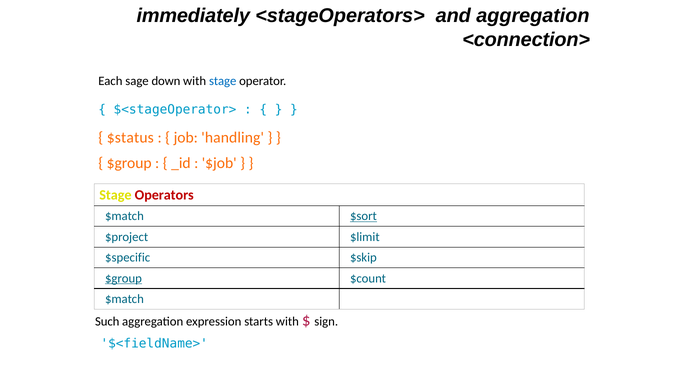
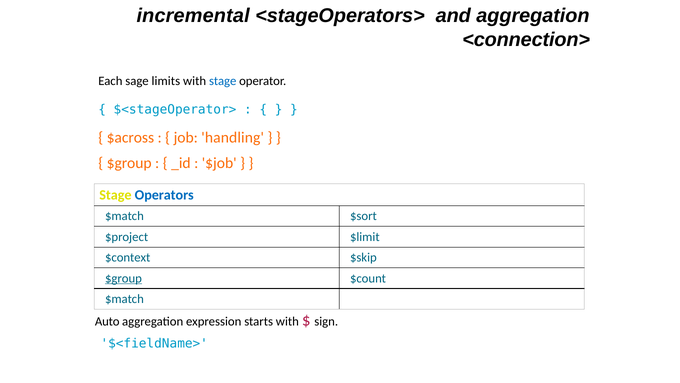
immediately: immediately -> incremental (193, 16)
down: down -> limits (166, 81)
$status: $status -> $across (130, 137)
Operators colour: red -> blue (164, 195)
$sort underline: present -> none (363, 216)
$specific: $specific -> $context (128, 257)
Such: Such -> Auto (107, 321)
